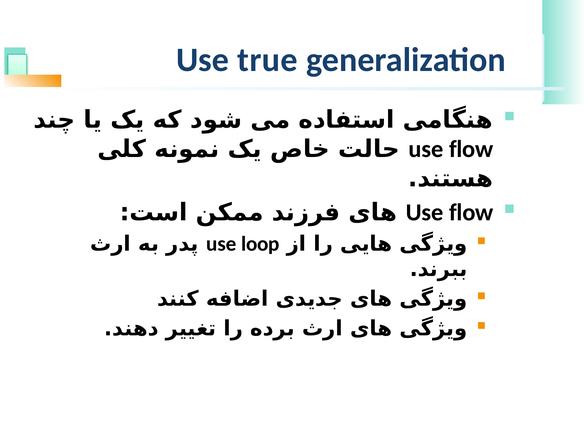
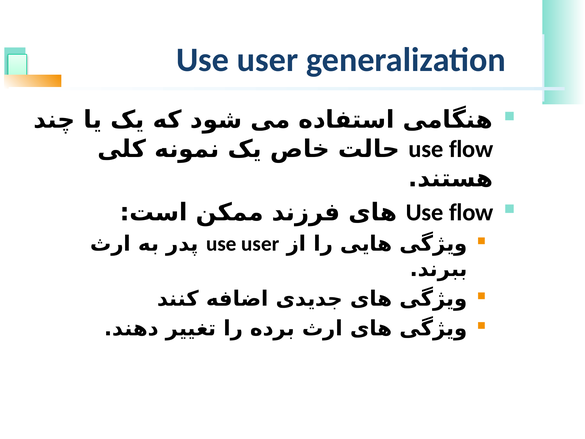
true: true -> user (268, 60)
loop: loop -> user (260, 244)
